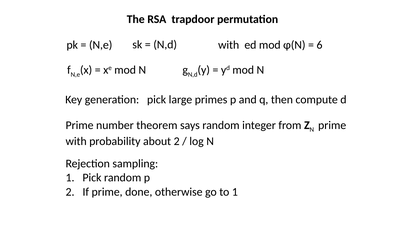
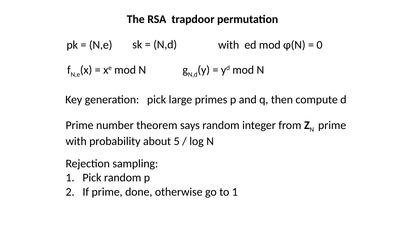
6: 6 -> 0 (320, 45)
about 2: 2 -> 5 (177, 141)
